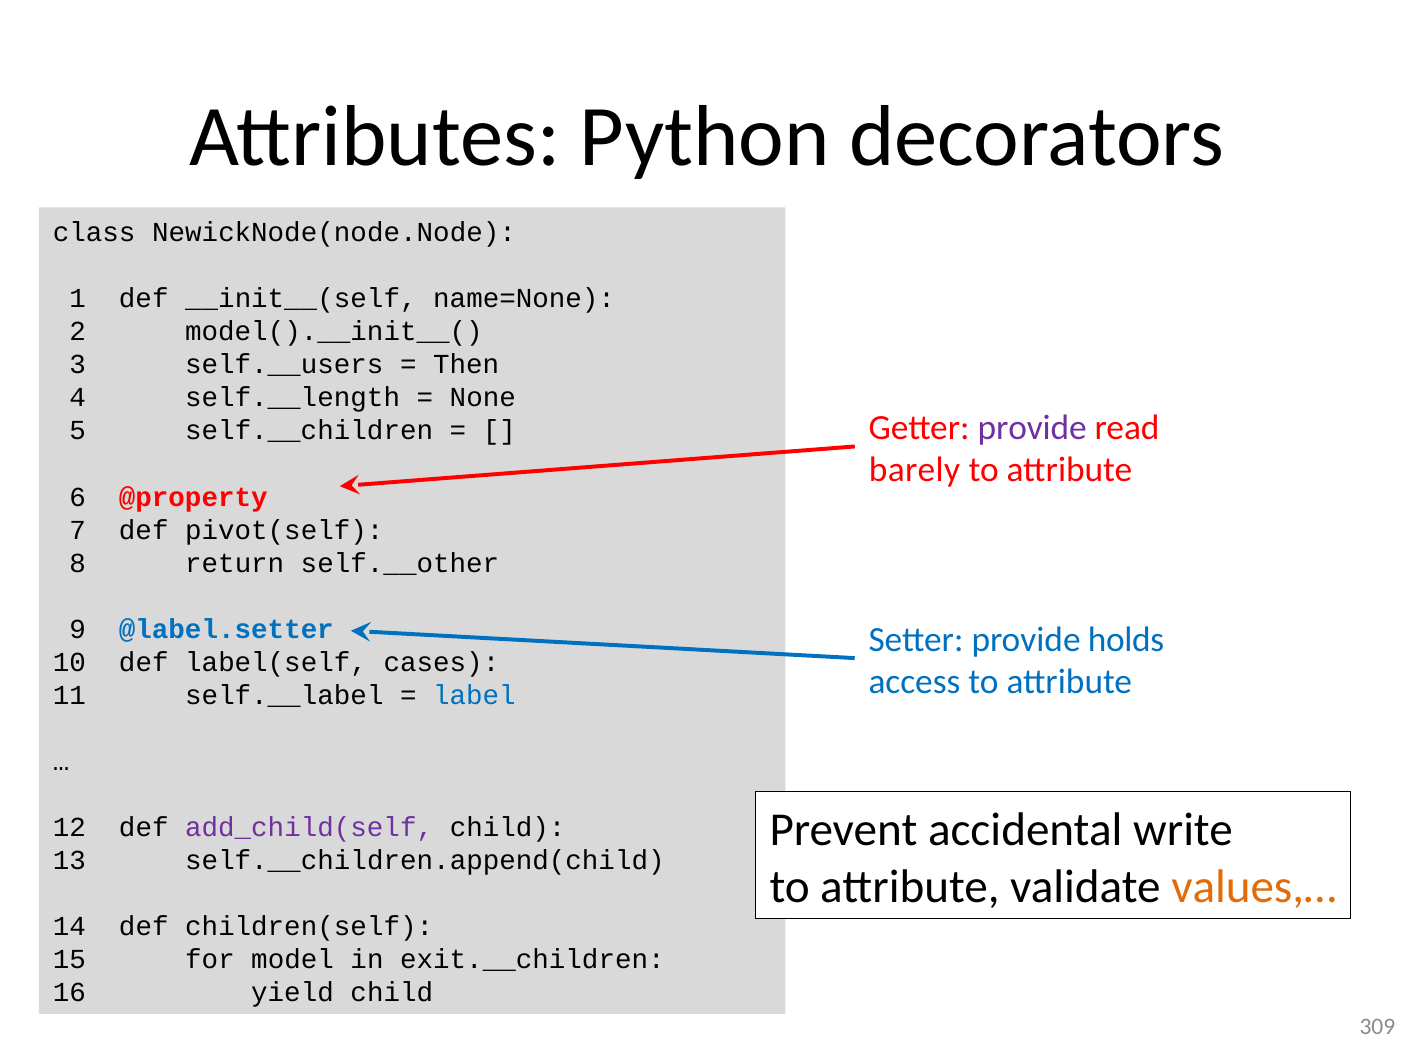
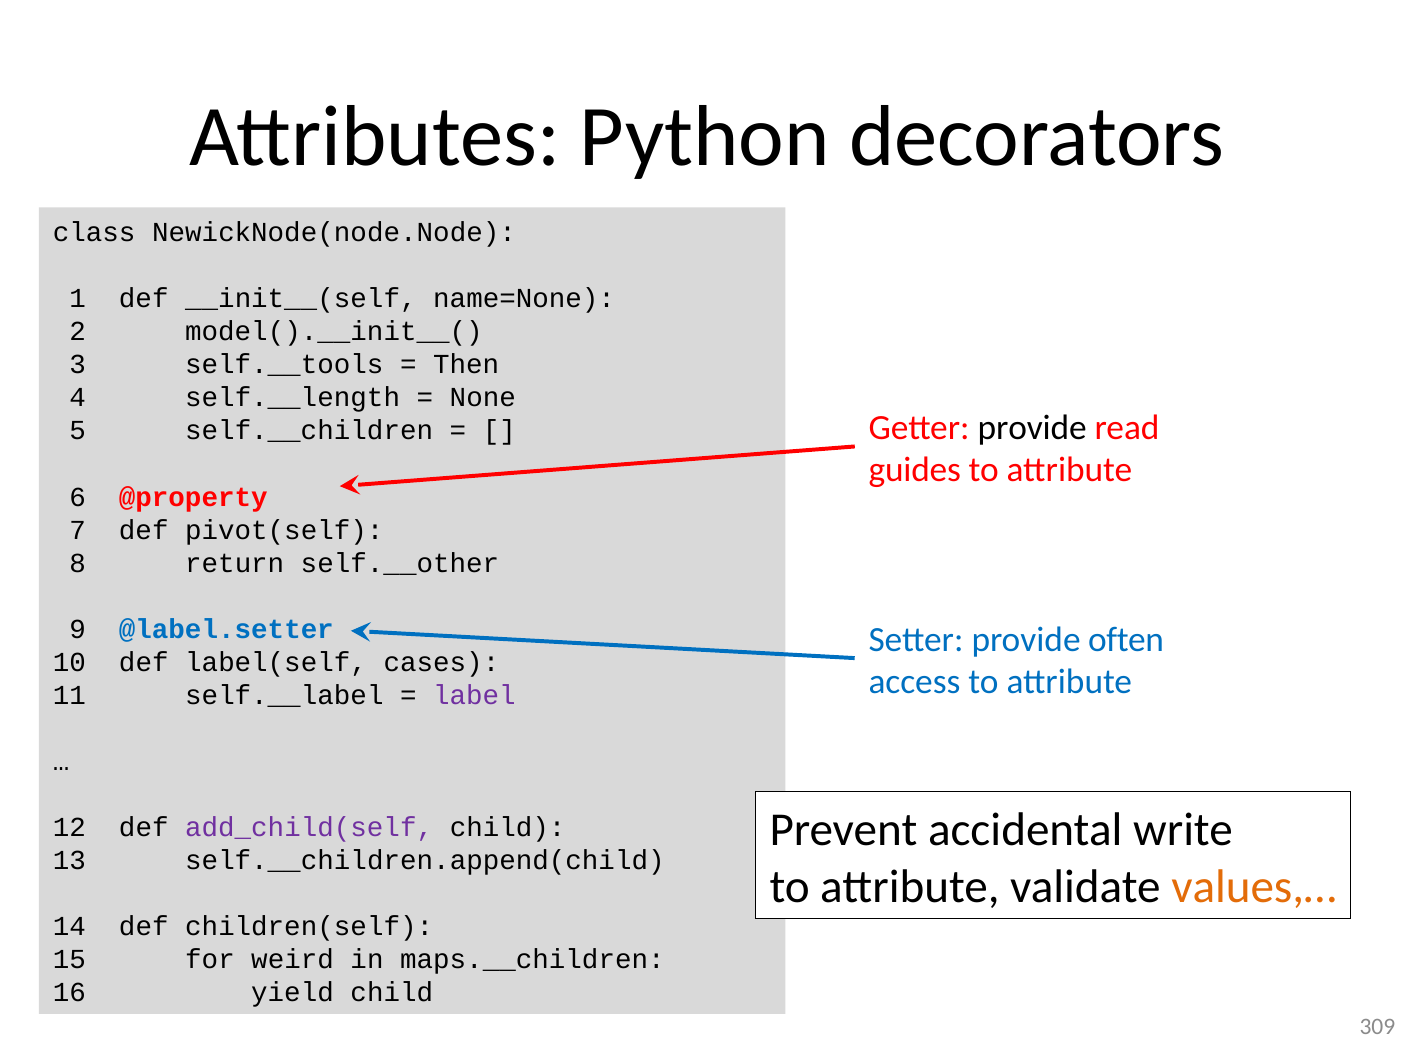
self.__users: self.__users -> self.__tools (284, 365)
provide colour: purple -> black (1032, 428)
barely: barely -> guides (915, 470)
holds: holds -> often (1126, 640)
label colour: blue -> purple (474, 695)
model: model -> weird (293, 960)
exit.__children: exit.__children -> maps.__children (532, 960)
